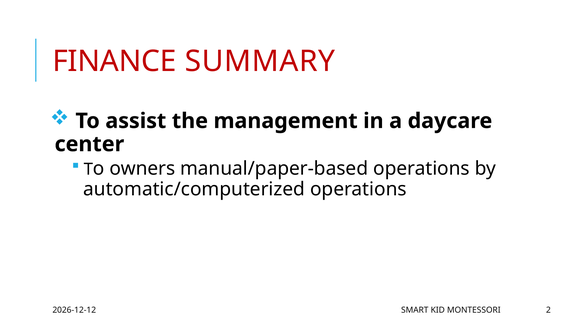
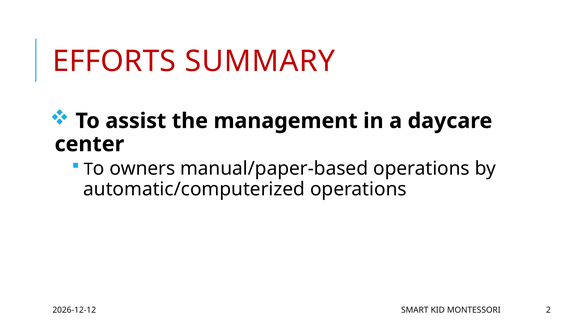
FINANCE: FINANCE -> EFFORTS (114, 61)
